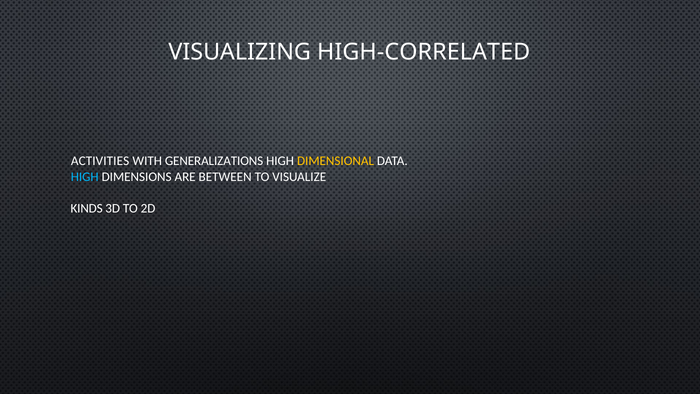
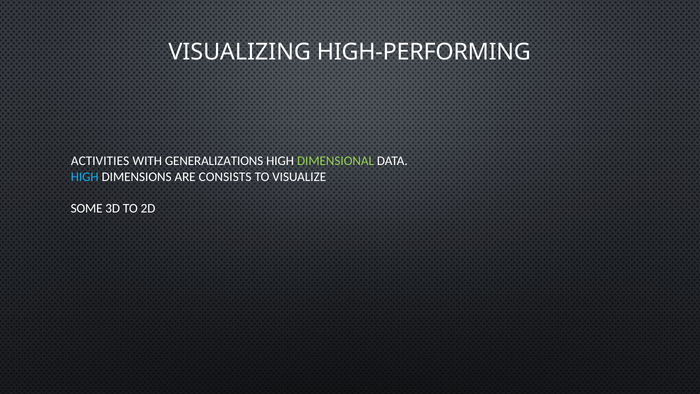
HIGH-CORRELATED: HIGH-CORRELATED -> HIGH-PERFORMING (424, 52)
DIMENSIONAL colour: yellow -> light green (336, 161)
BETWEEN: BETWEEN -> CONSISTS (225, 177)
KINDS: KINDS -> SOME (87, 208)
